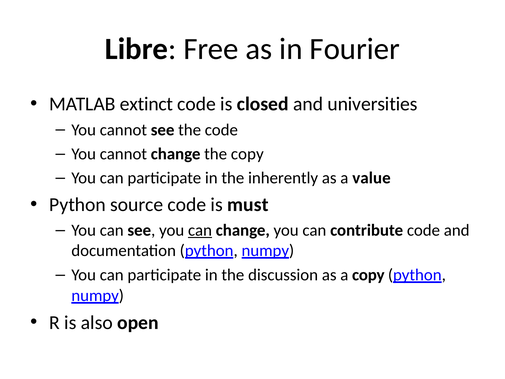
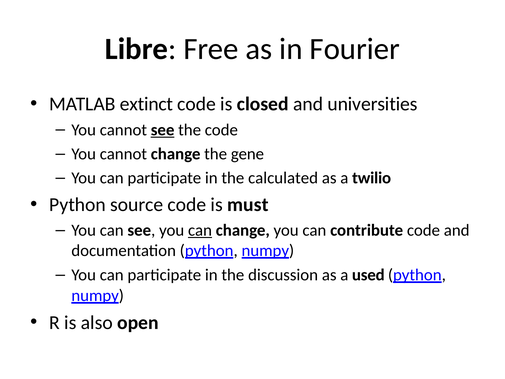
see underline: none -> present (163, 130)
the copy: copy -> gene (247, 154)
inherently: inherently -> calculated (283, 178)
value: value -> twilio (372, 178)
a copy: copy -> used (368, 275)
